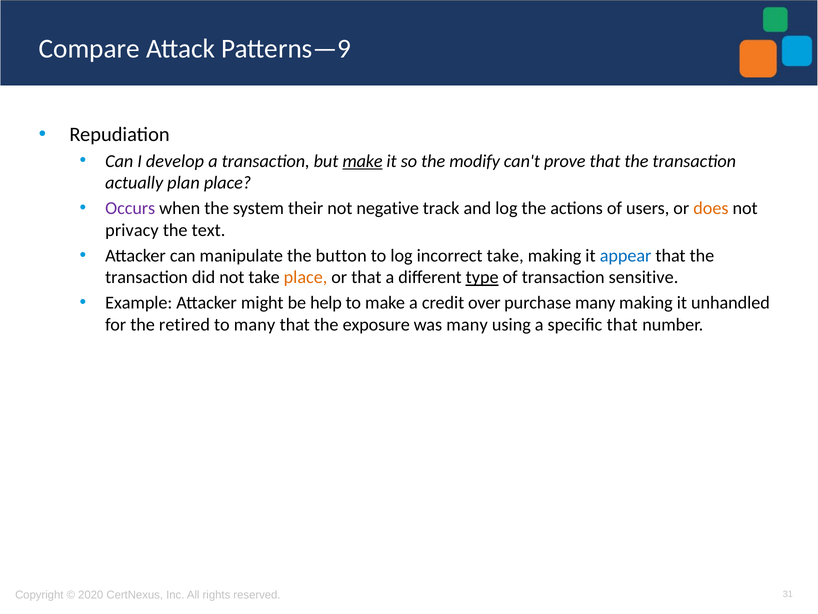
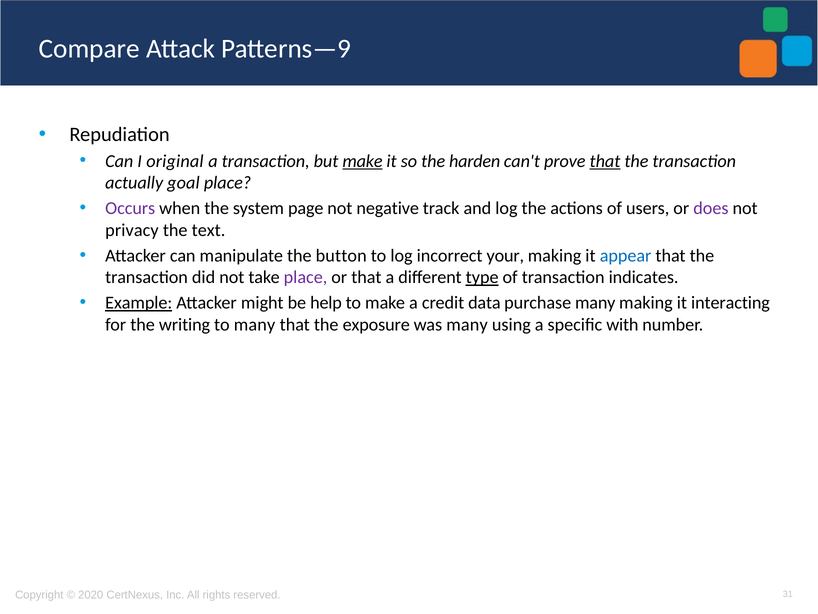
develop: develop -> original (175, 161)
modify: modify -> harden (475, 161)
that underline: none -> present (605, 161)
plan: plan -> goal (183, 183)
their: their -> page (306, 208)
does colour: orange -> purple (711, 208)
incorrect take: take -> your (505, 255)
place colour: orange -> purple (306, 277)
sensitive: sensitive -> indicates (644, 277)
Example underline: none -> present (139, 303)
over: over -> data (484, 303)
unhandled: unhandled -> interacting (730, 303)
retired: retired -> writing (185, 324)
specific that: that -> with (622, 324)
